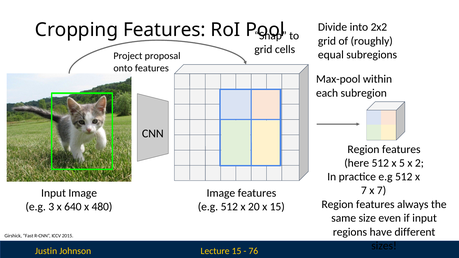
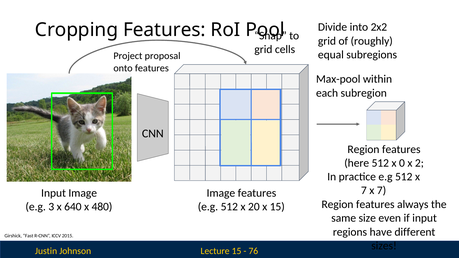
5: 5 -> 0 (402, 163)
